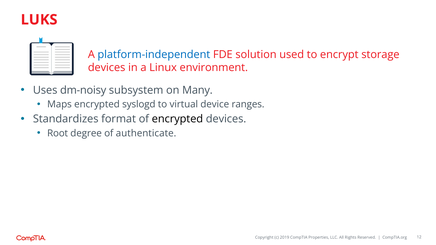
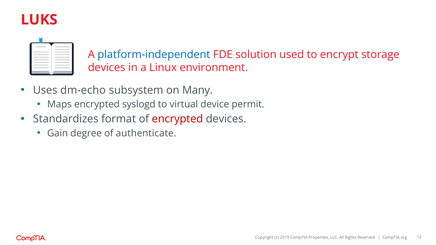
dm-noisy: dm-noisy -> dm-echo (83, 90)
ranges: ranges -> permit (248, 105)
encrypted colour: black -> red (177, 119)
Root: Root -> Gain (58, 133)
